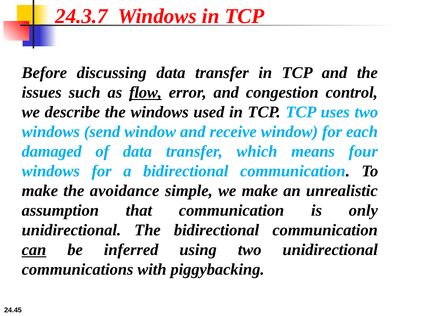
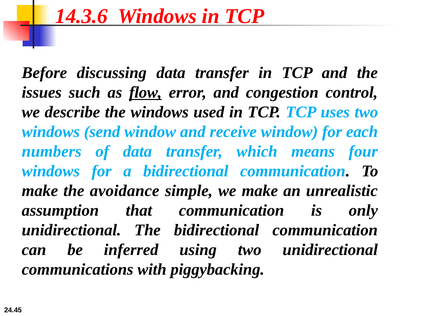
24.3.7: 24.3.7 -> 14.3.6 (81, 16)
damaged: damaged -> numbers (52, 151)
can underline: present -> none (34, 250)
